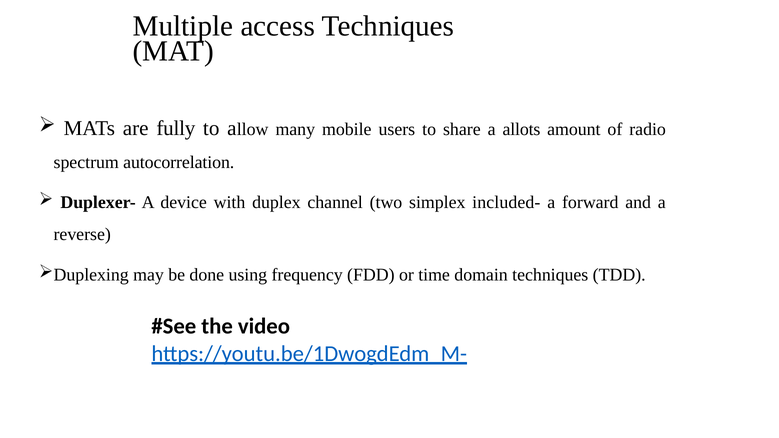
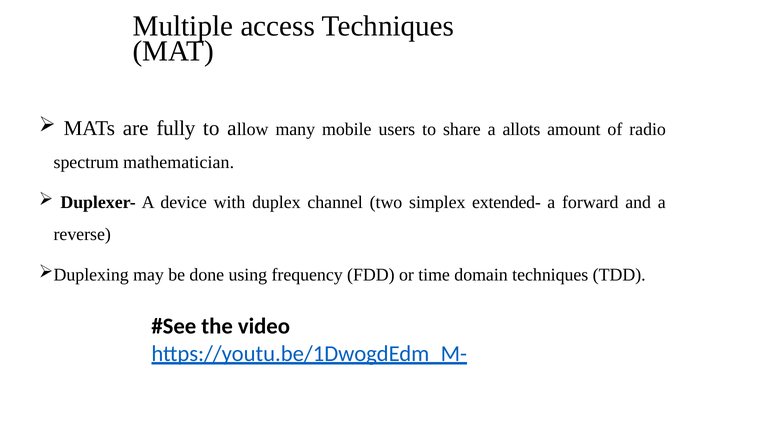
autocorrelation: autocorrelation -> mathematician (179, 162)
included-: included- -> extended- (506, 202)
